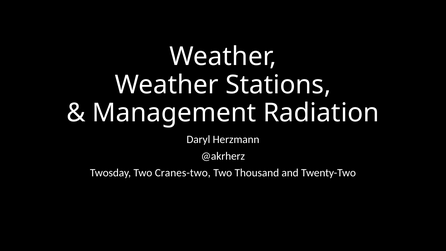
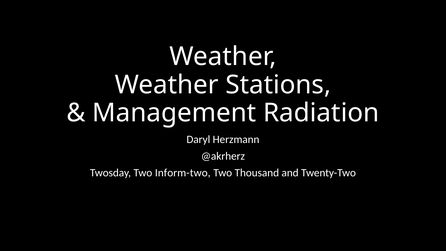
Cranes-two: Cranes-two -> Inform-two (183, 173)
